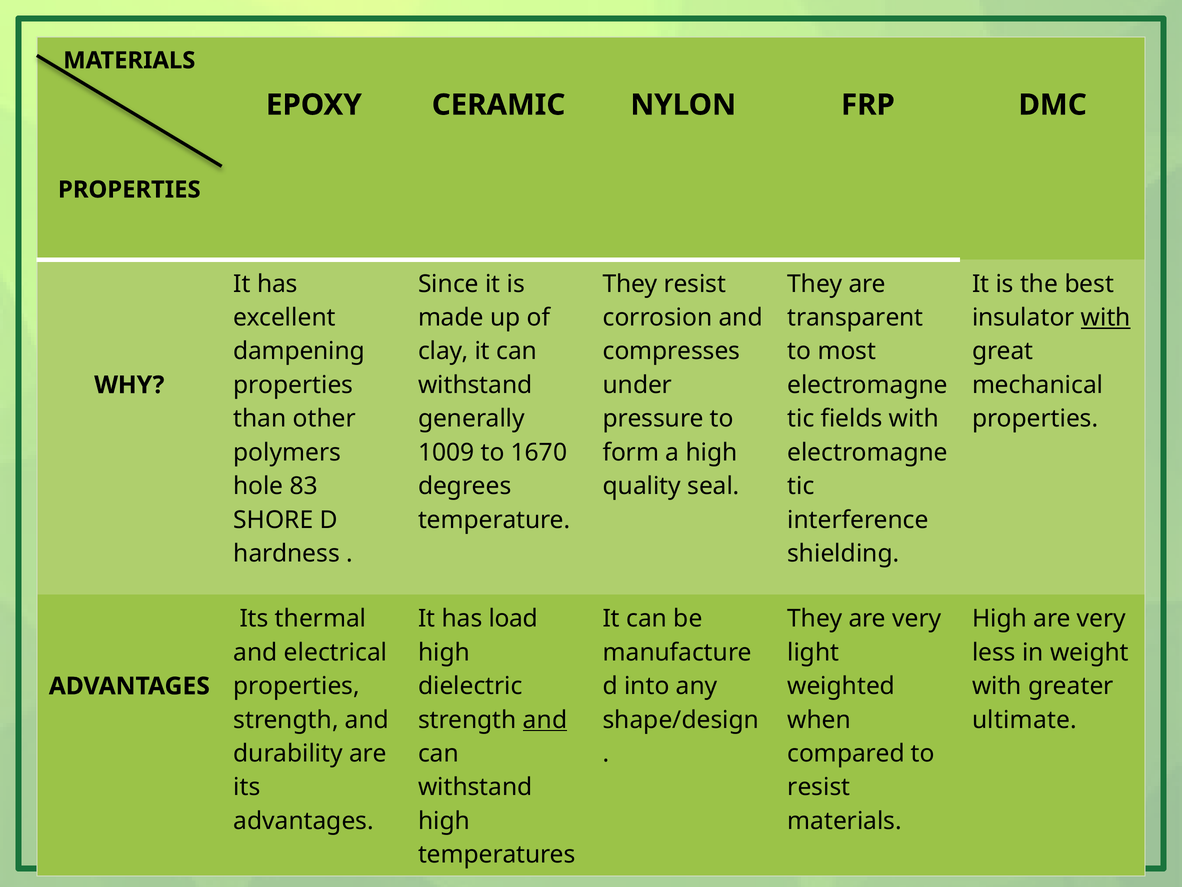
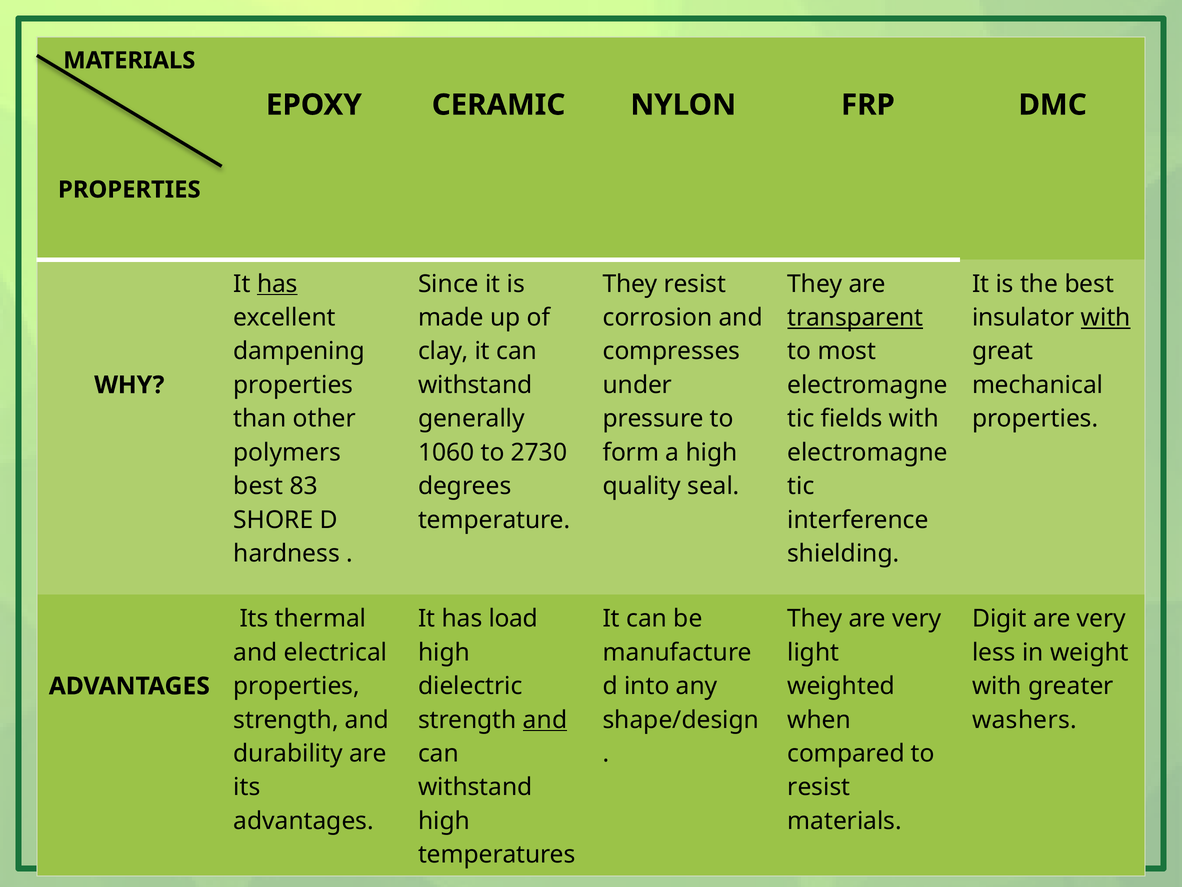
has underline: none -> present (277, 284)
transparent underline: none -> present (855, 317)
1009: 1009 -> 1060 (446, 452)
1670: 1670 -> 2730 (539, 452)
hole: hole -> best (258, 486)
High: High -> Digit (999, 618)
ultimate: ultimate -> washers (1025, 720)
